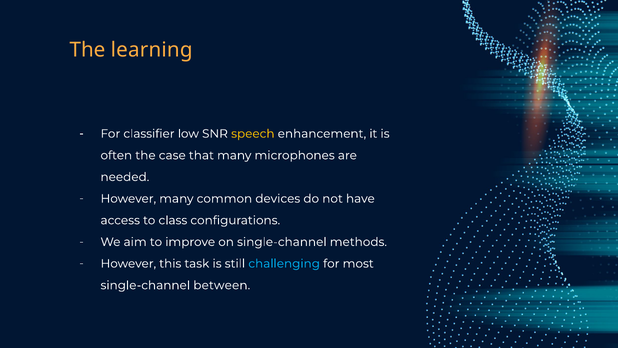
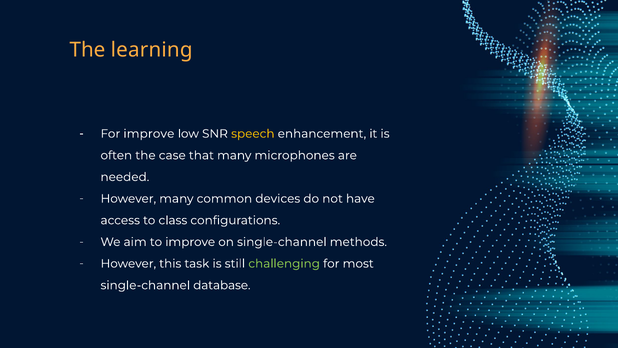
For classifier: classifier -> improve (149, 134)
challenging colour: light blue -> light green (284, 263)
between: between -> database (222, 285)
